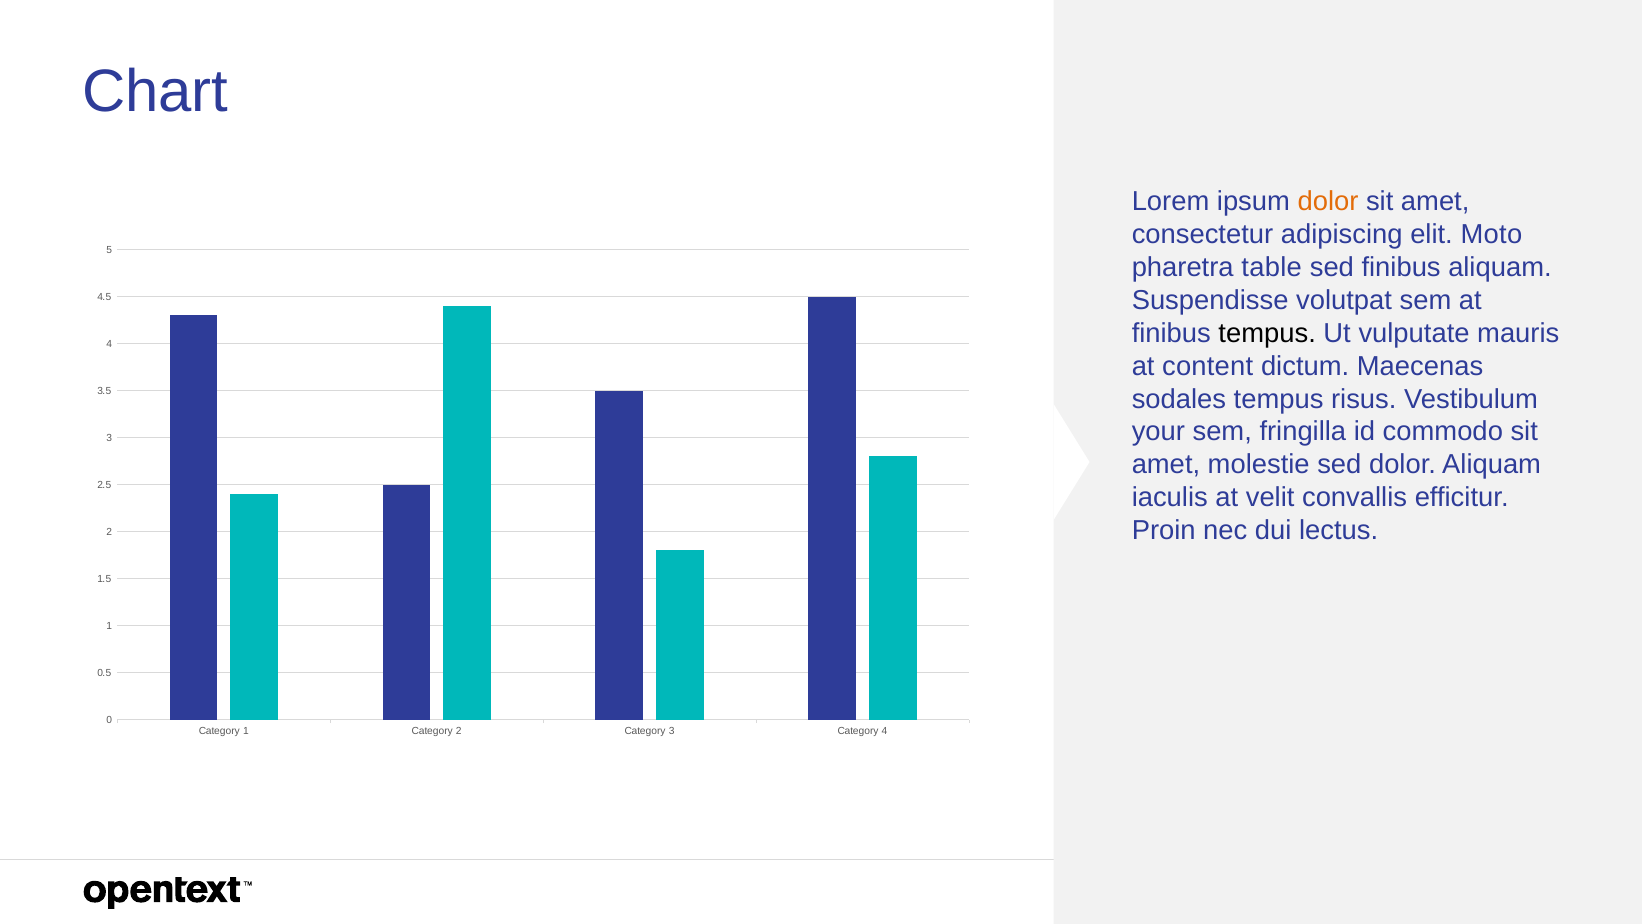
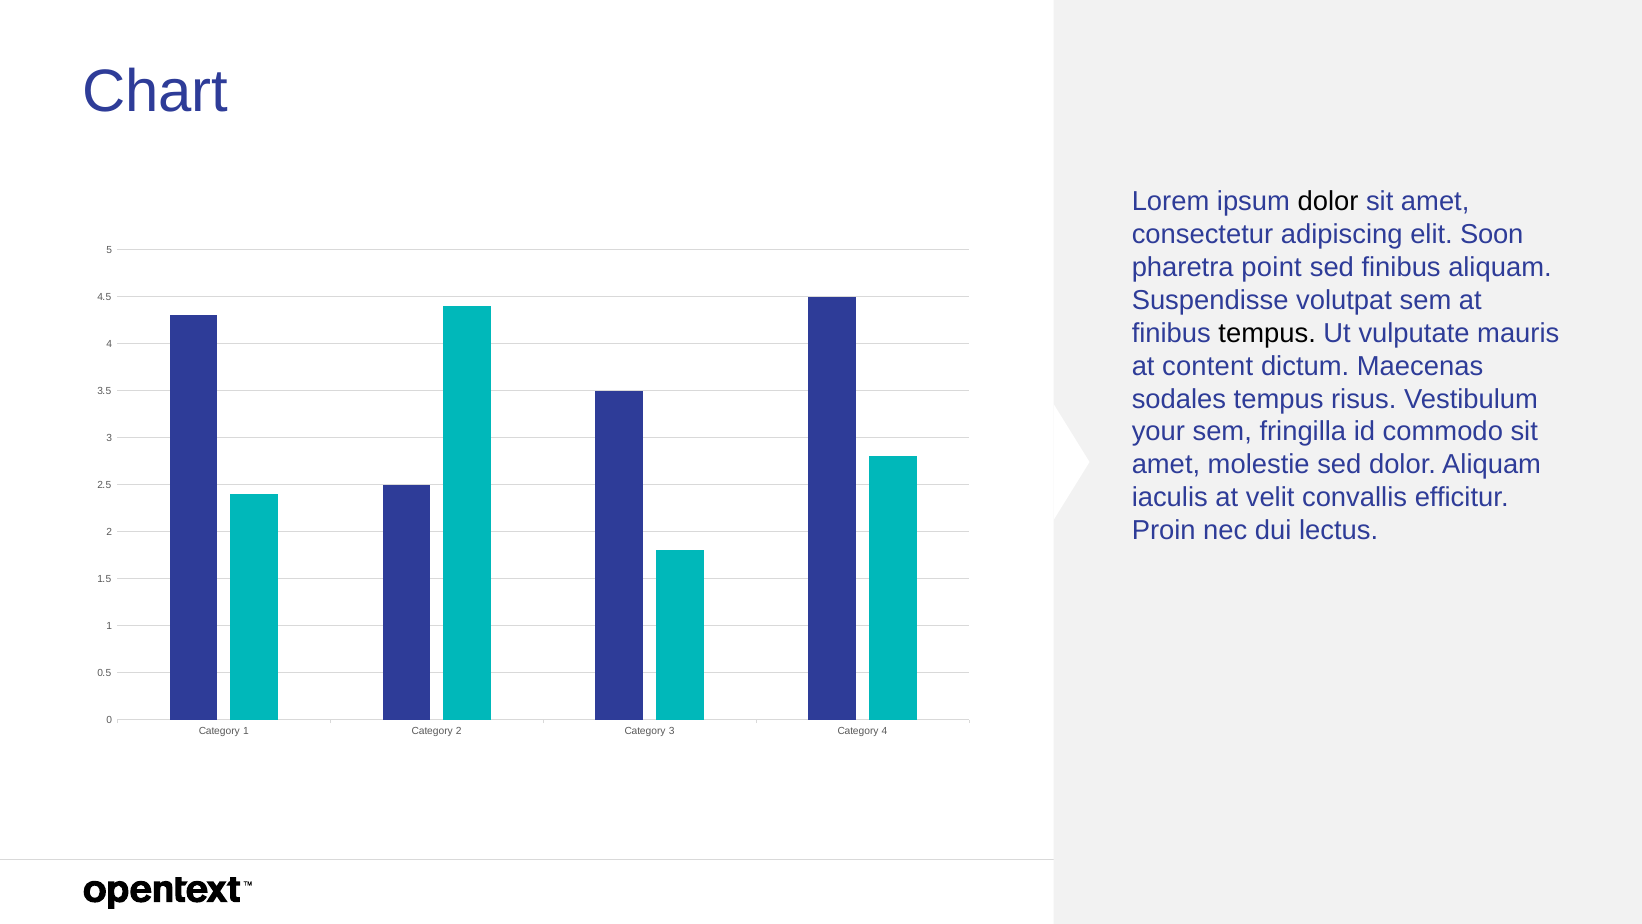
dolor colour: orange -> black (1328, 202)
Moto: Moto -> Soon (1492, 235)
table: table -> point (1272, 267)
